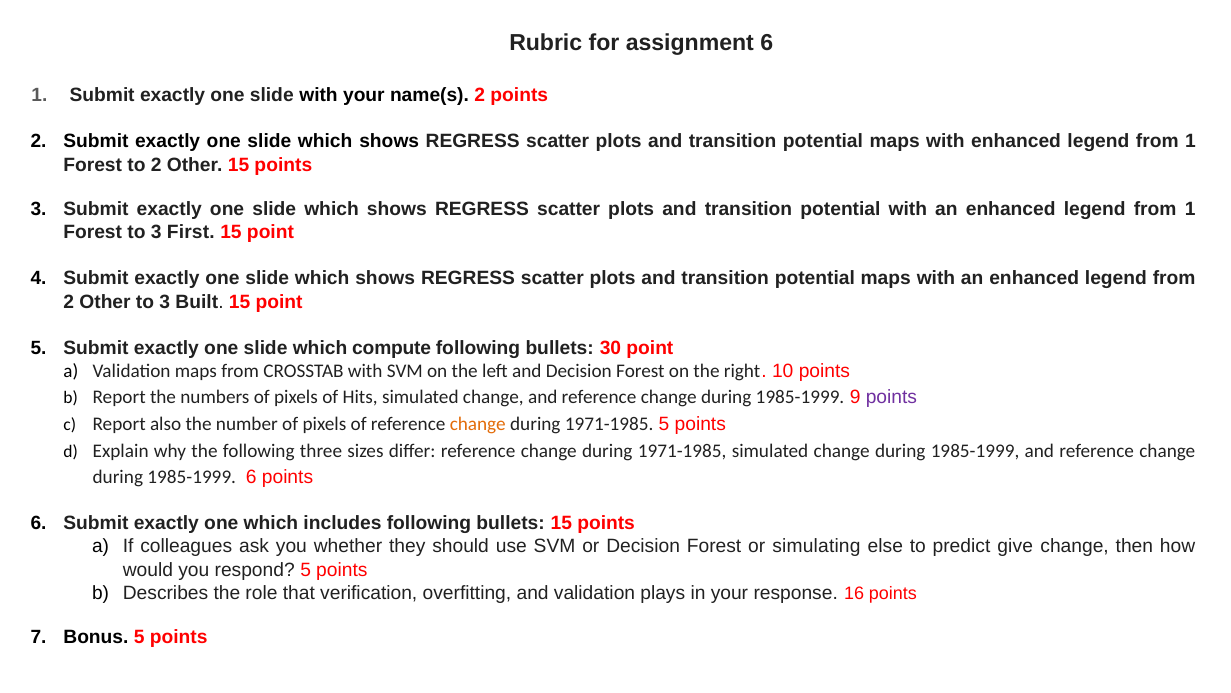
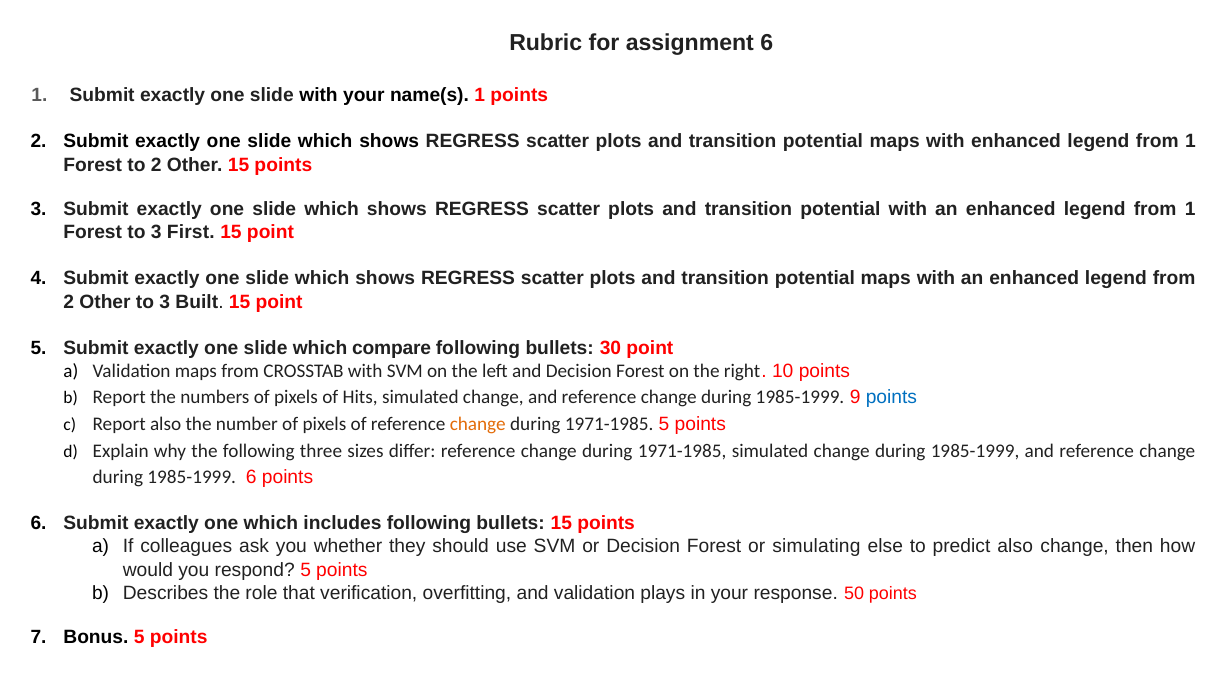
name(s 2: 2 -> 1 (480, 95)
compute: compute -> compare (392, 348)
points colour: purple -> blue (891, 397)
predict give: give -> also (1015, 546)
16: 16 -> 50 (854, 593)
